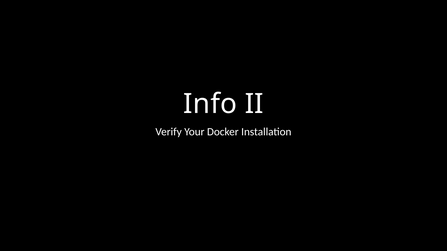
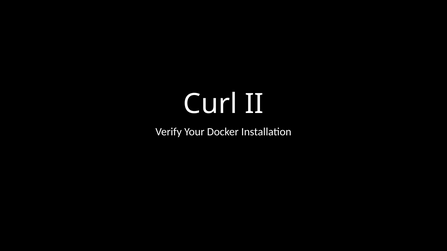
Info: Info -> Curl (210, 104)
